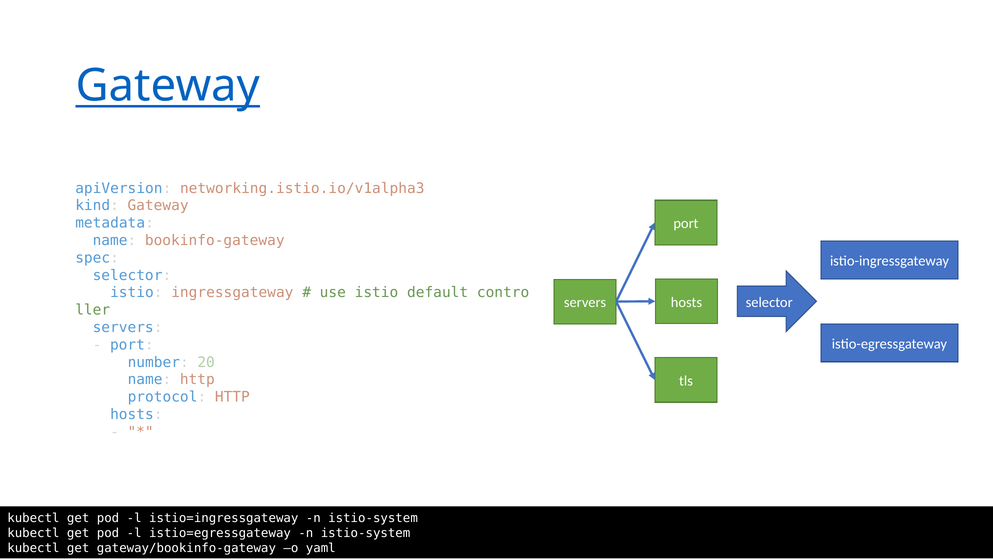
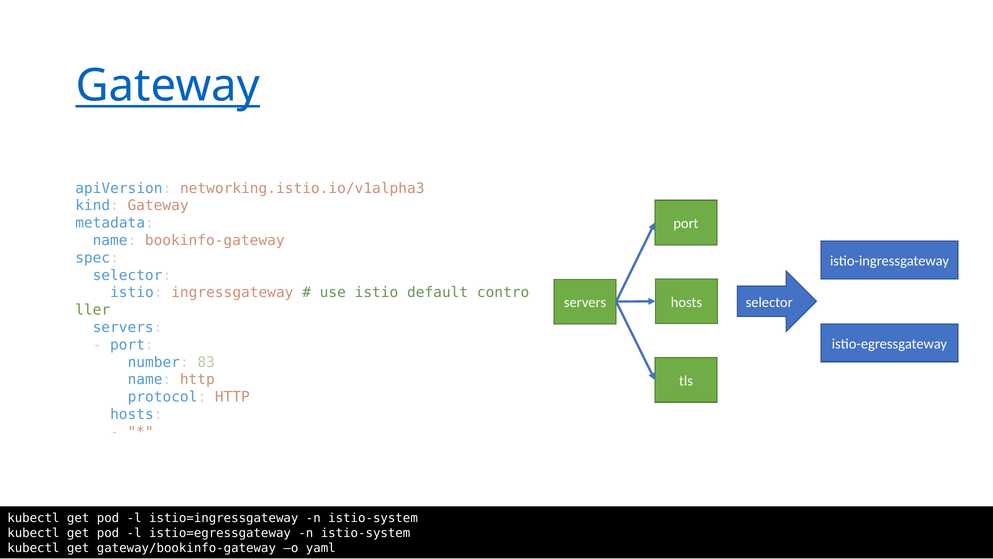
20: 20 -> 83 (206, 362)
